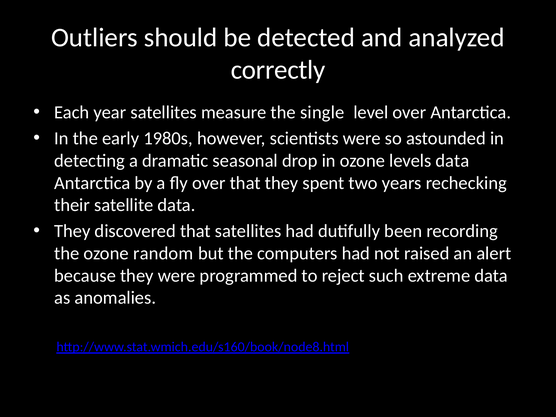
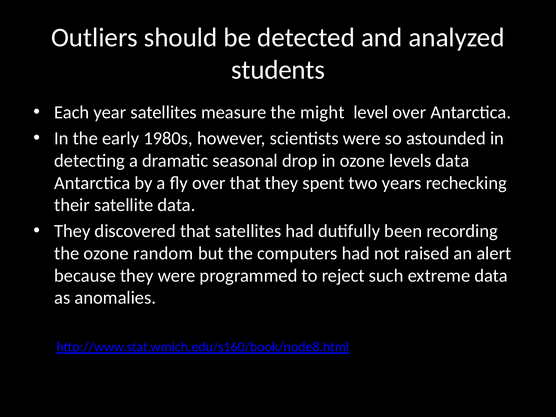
correctly: correctly -> students (278, 70)
single: single -> might (322, 113)
